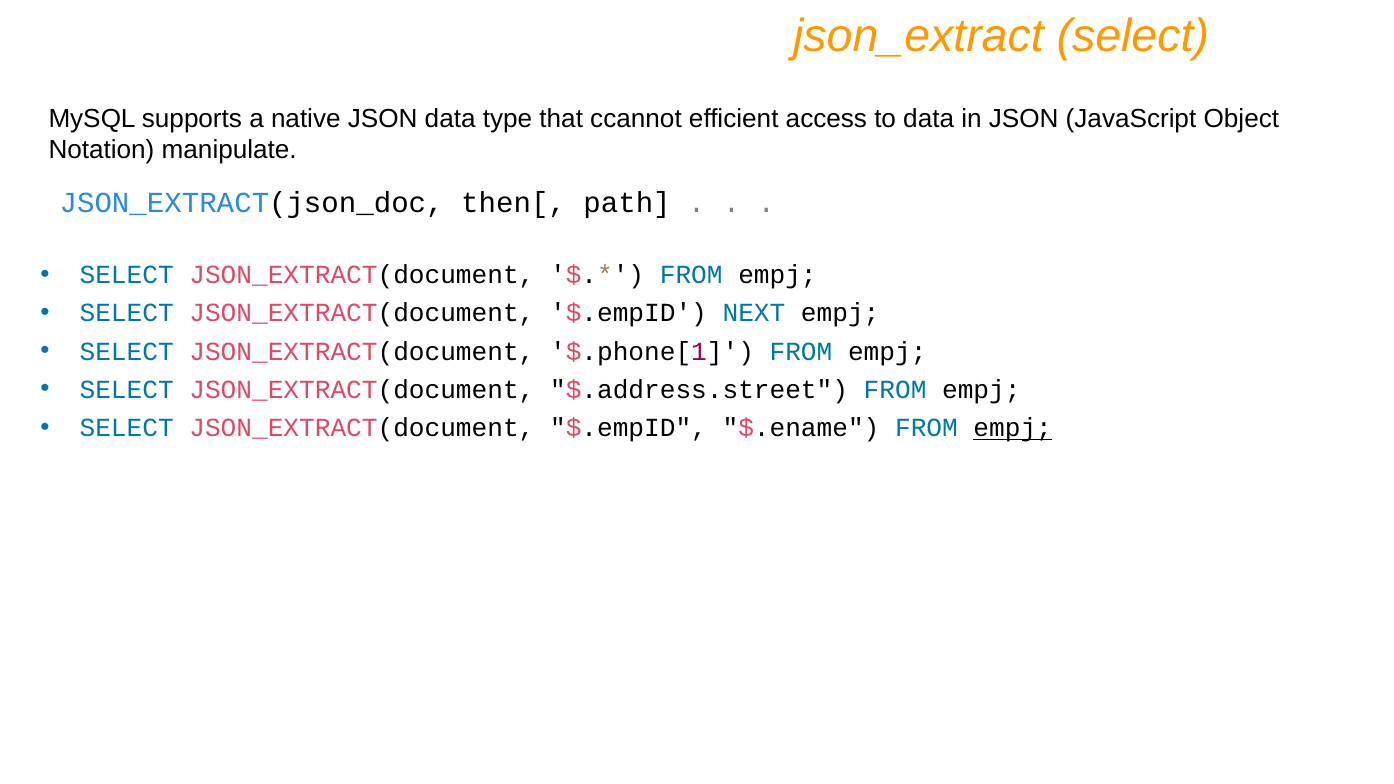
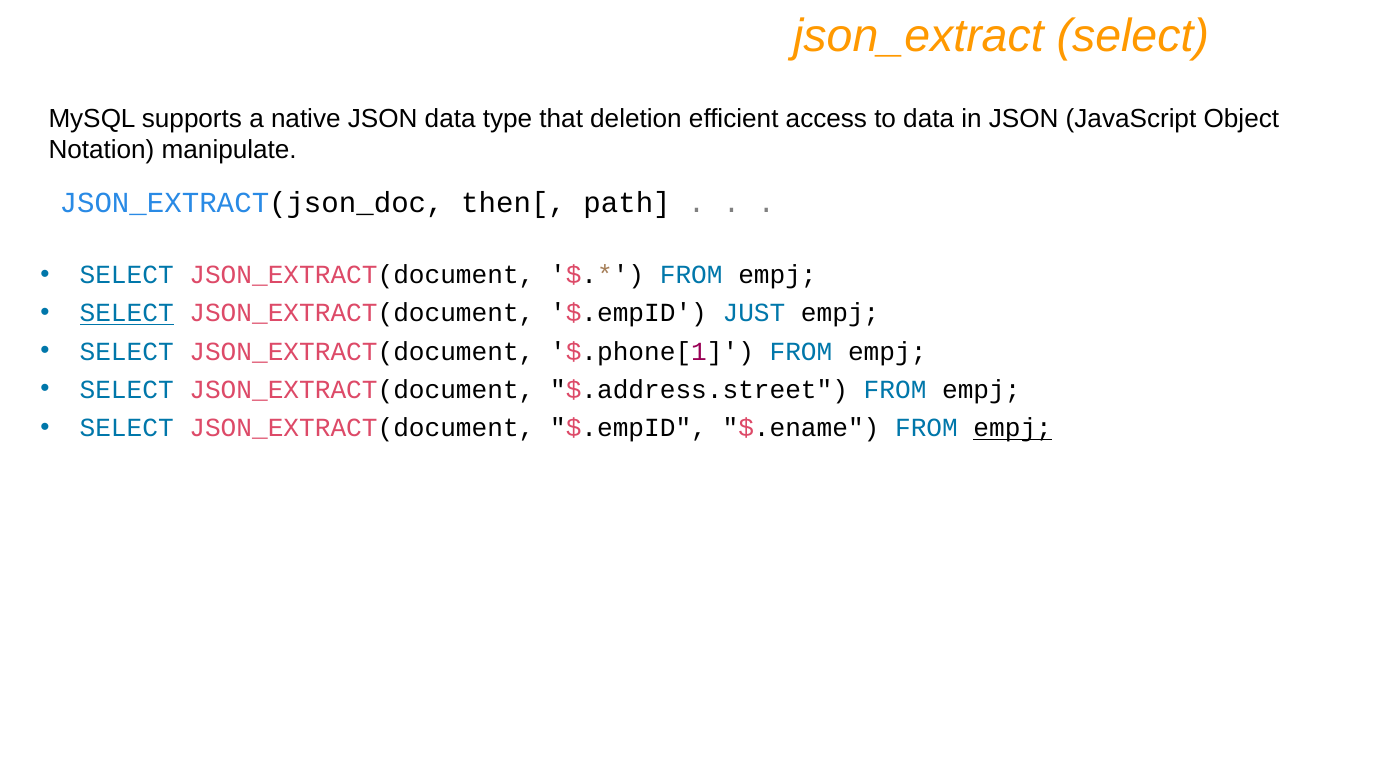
ccannot: ccannot -> deletion (636, 118)
SELECT underline: none -> present (127, 313)
NEXT: NEXT -> JUST (754, 313)
